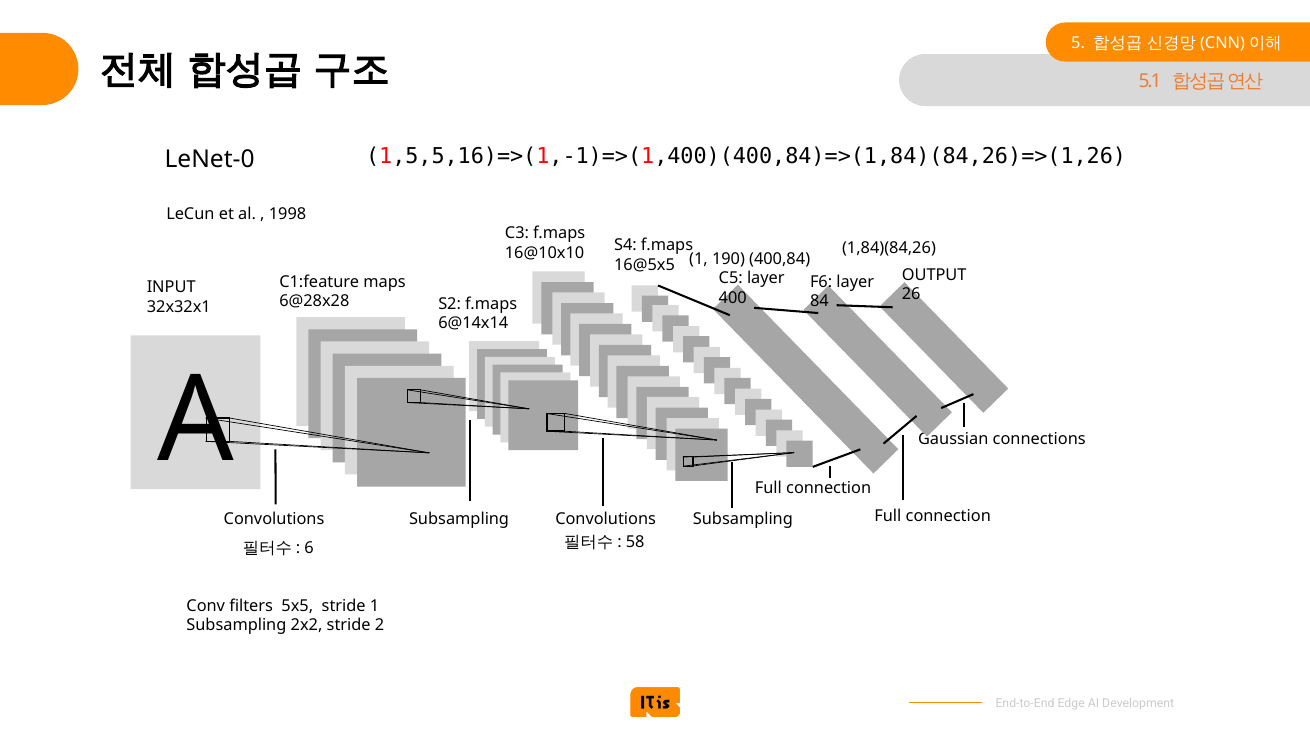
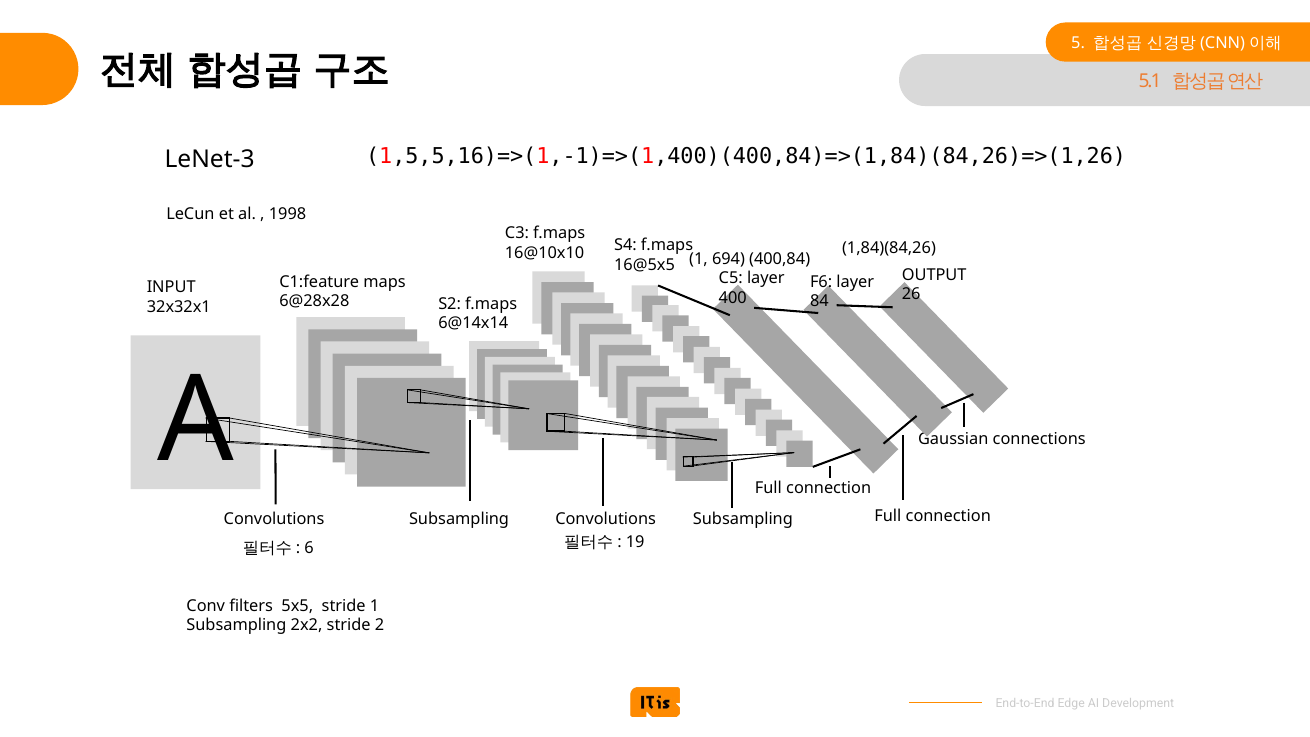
LeNet-0: LeNet-0 -> LeNet-3 (210, 159)
190: 190 -> 694 (728, 259)
58: 58 -> 19 (635, 542)
